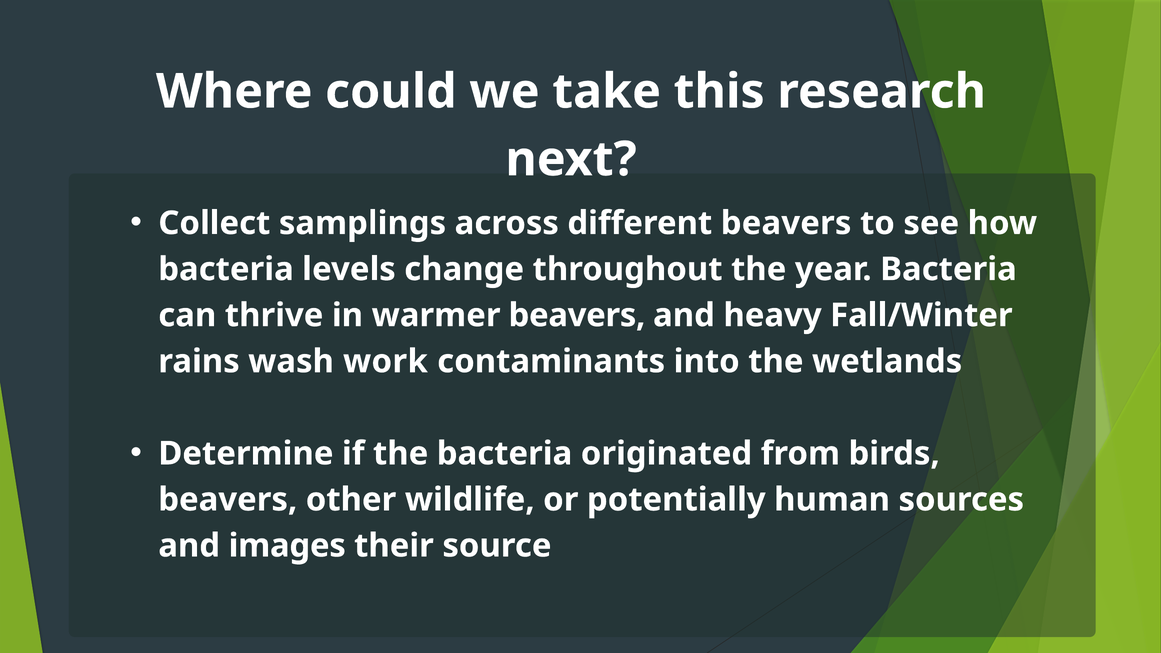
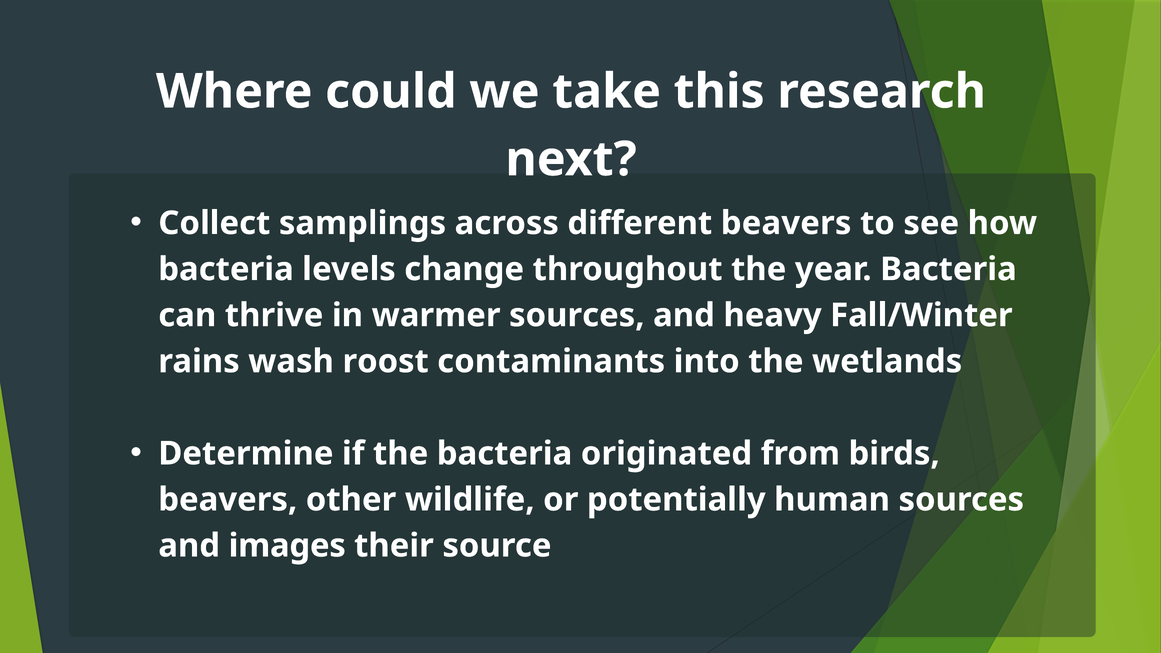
warmer beavers: beavers -> sources (577, 315)
work: work -> roost (386, 361)
